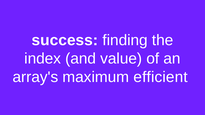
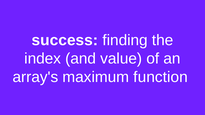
efficient: efficient -> function (161, 77)
